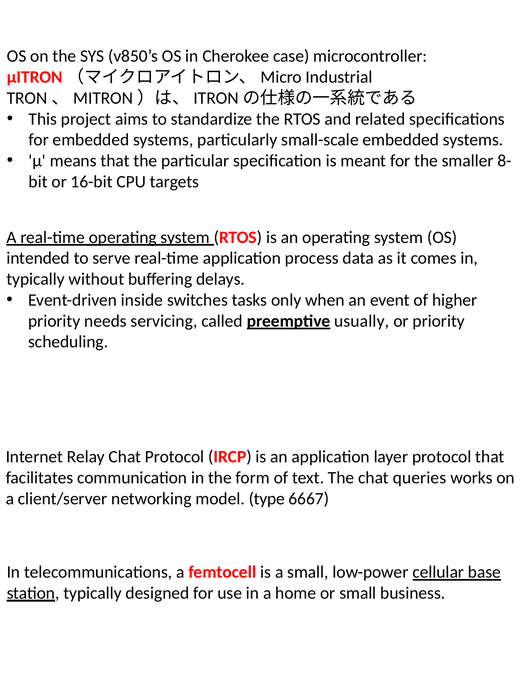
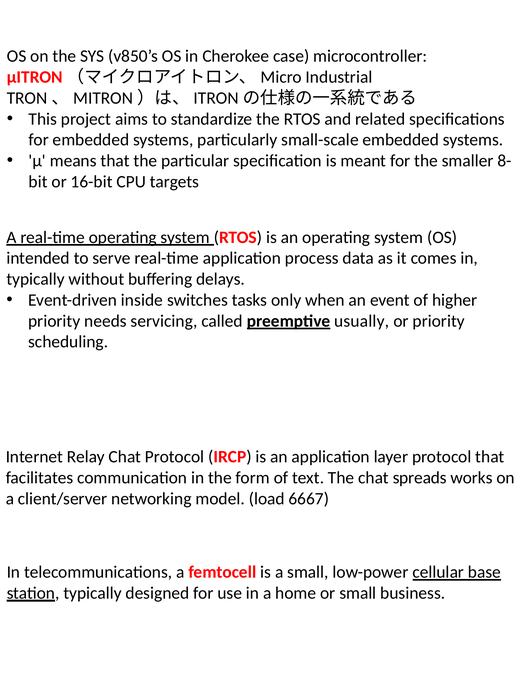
queries: queries -> spreads (420, 478)
type: type -> load (267, 499)
